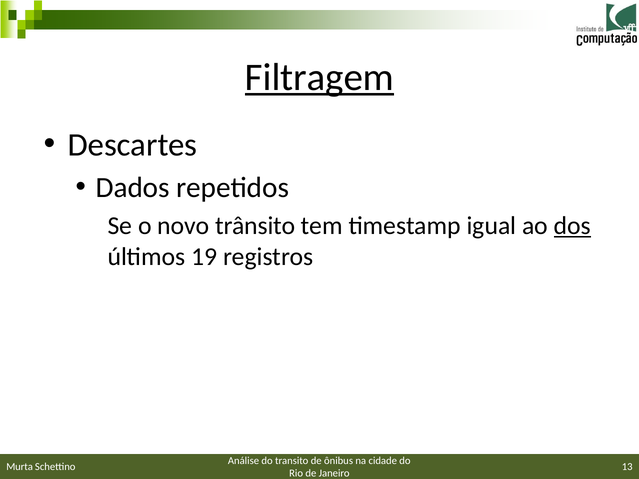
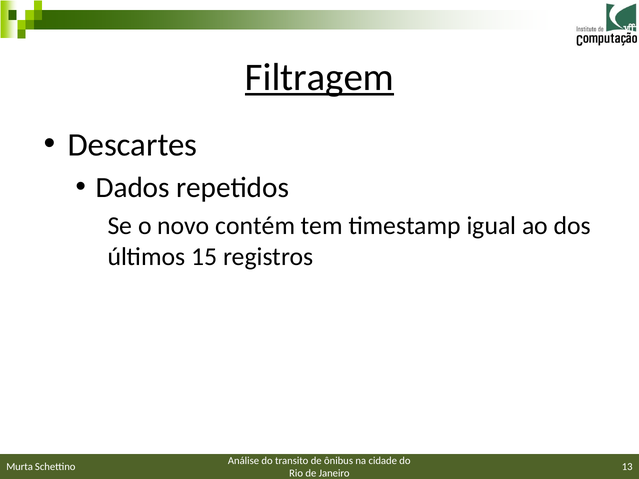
trânsito: trânsito -> contém (255, 226)
dos underline: present -> none (572, 226)
19: 19 -> 15 (204, 257)
